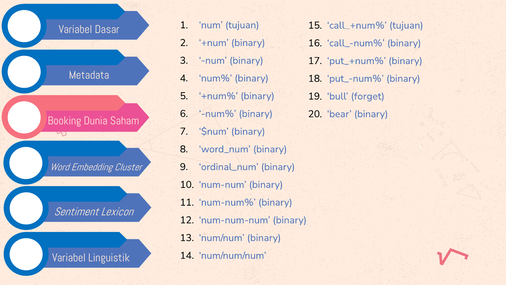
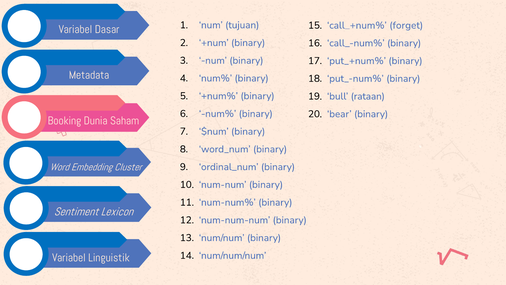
call_+num% tujuan: tujuan -> forget (406, 25)
forget: forget -> rataan (368, 96)
